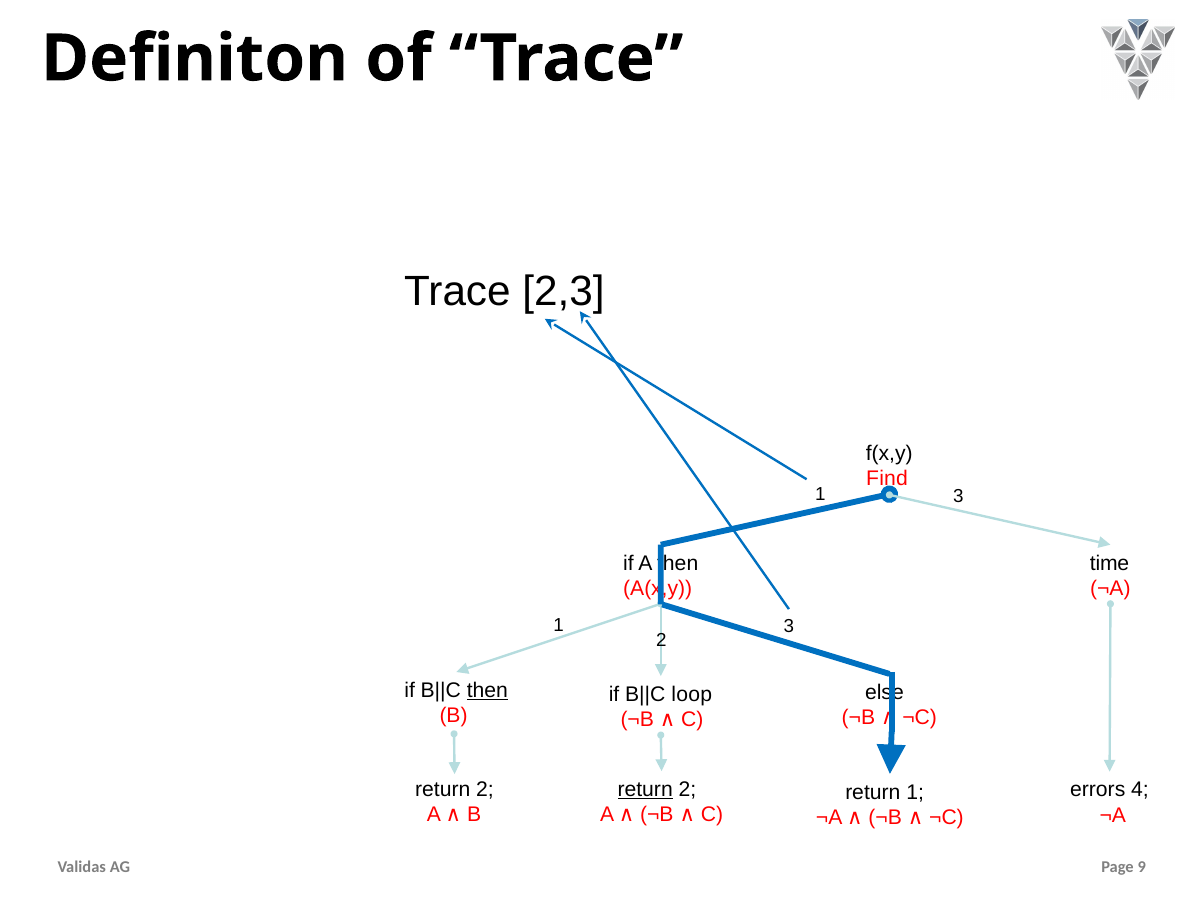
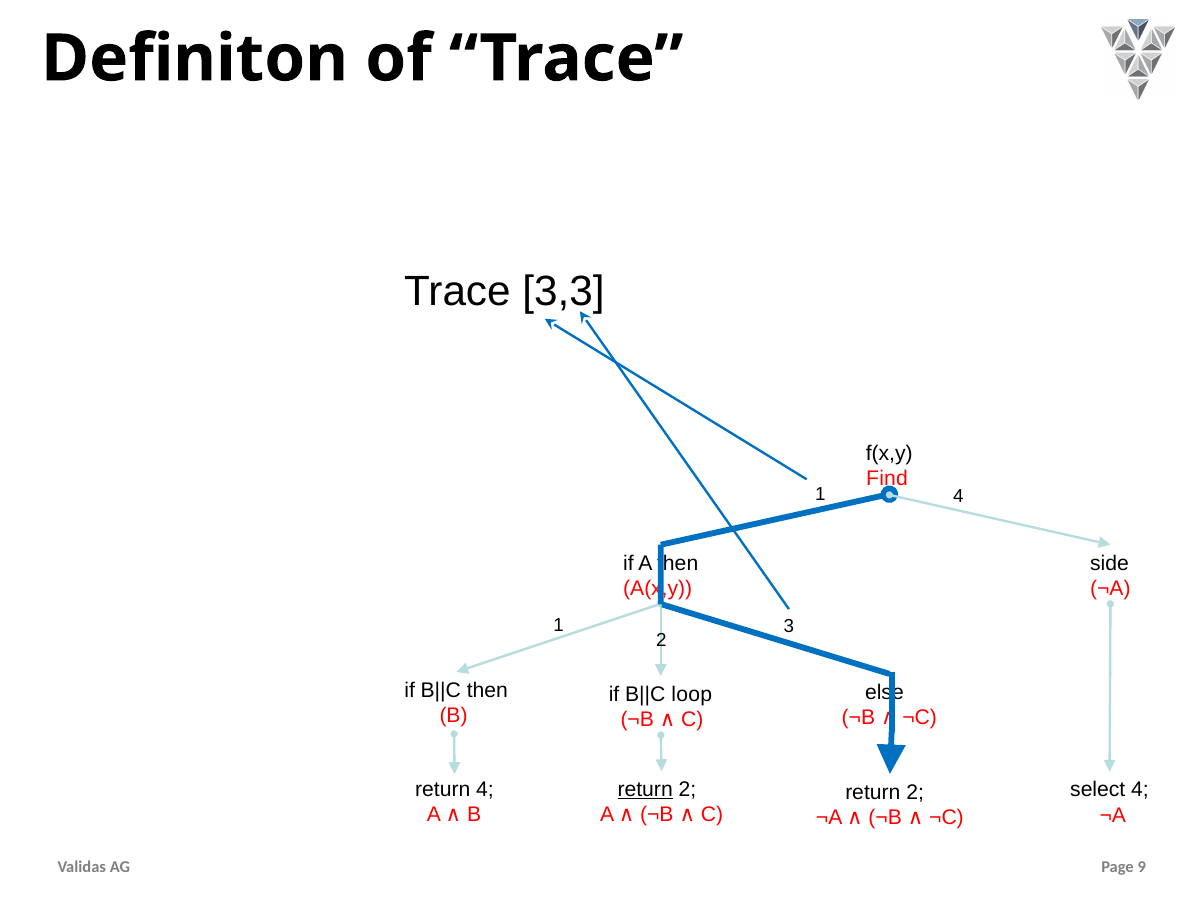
2,3: 2,3 -> 3,3 (563, 292)
1 3: 3 -> 4 (958, 496)
time: time -> side (1109, 563)
then underline: present -> none (487, 690)
2: 2 -> 4 (485, 790)
errors: errors -> select (1098, 790)
1: 1 -> 2 (915, 792)
